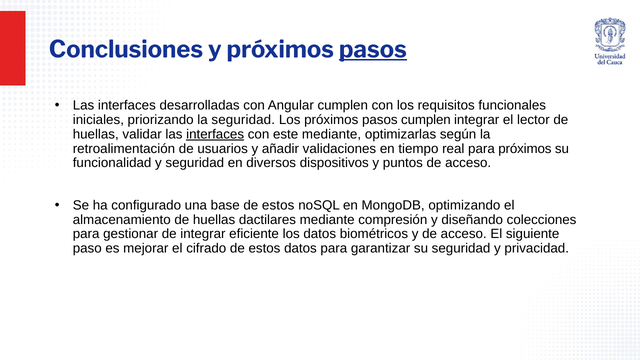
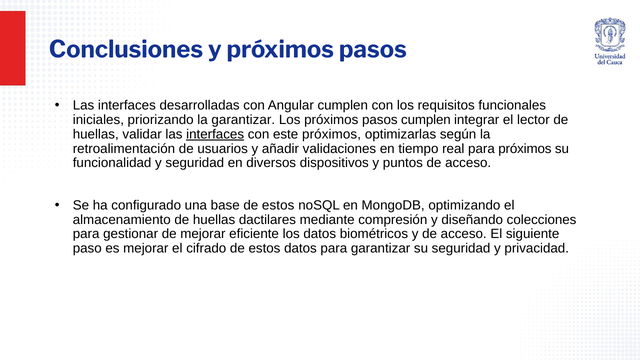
pasos underline: present -> none (373, 50)
la seguridad: seguridad -> garantizar (243, 120)
este mediante: mediante -> próximos (332, 134)
de integrar: integrar -> mejorar (203, 234)
